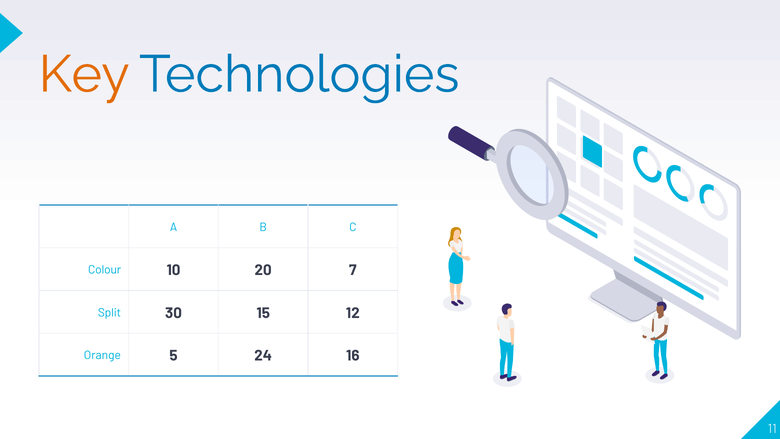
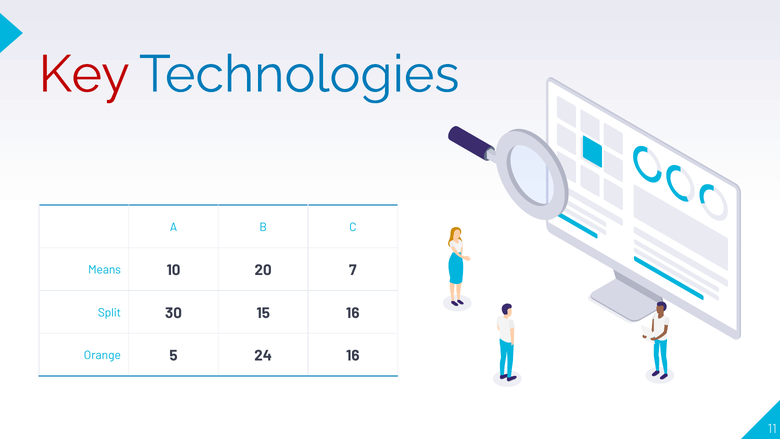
Key colour: orange -> red (84, 74)
Colour: Colour -> Means (105, 270)
15 12: 12 -> 16 (353, 313)
